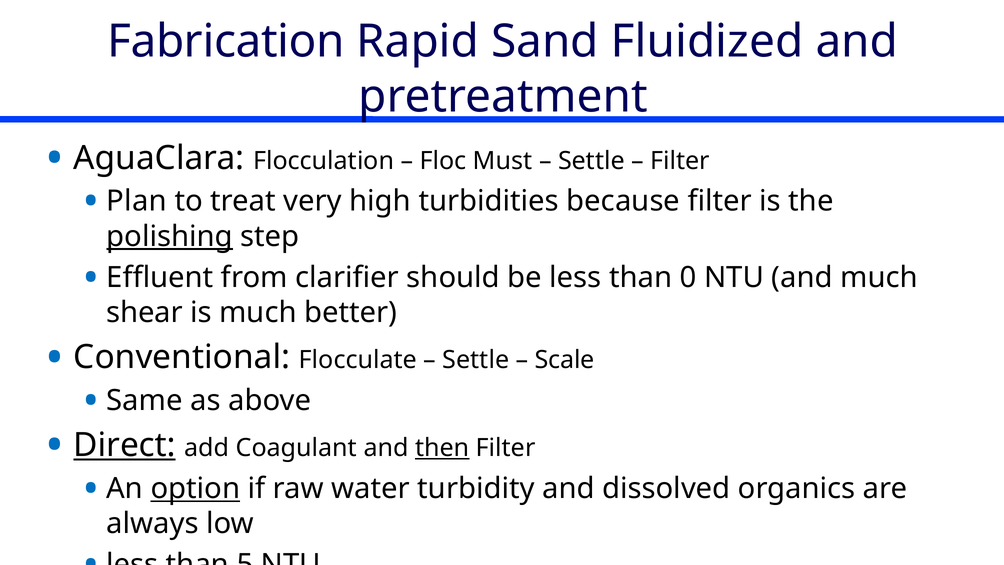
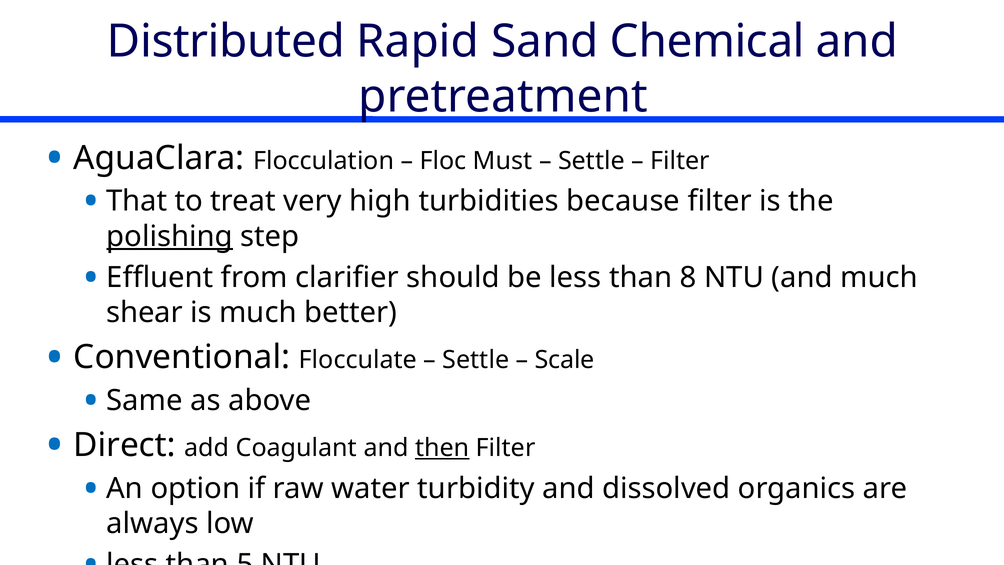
Fabrication: Fabrication -> Distributed (226, 41)
Fluidized: Fluidized -> Chemical (707, 41)
Plan: Plan -> That (137, 201)
0: 0 -> 8 (688, 277)
Direct underline: present -> none (125, 445)
option underline: present -> none (195, 488)
